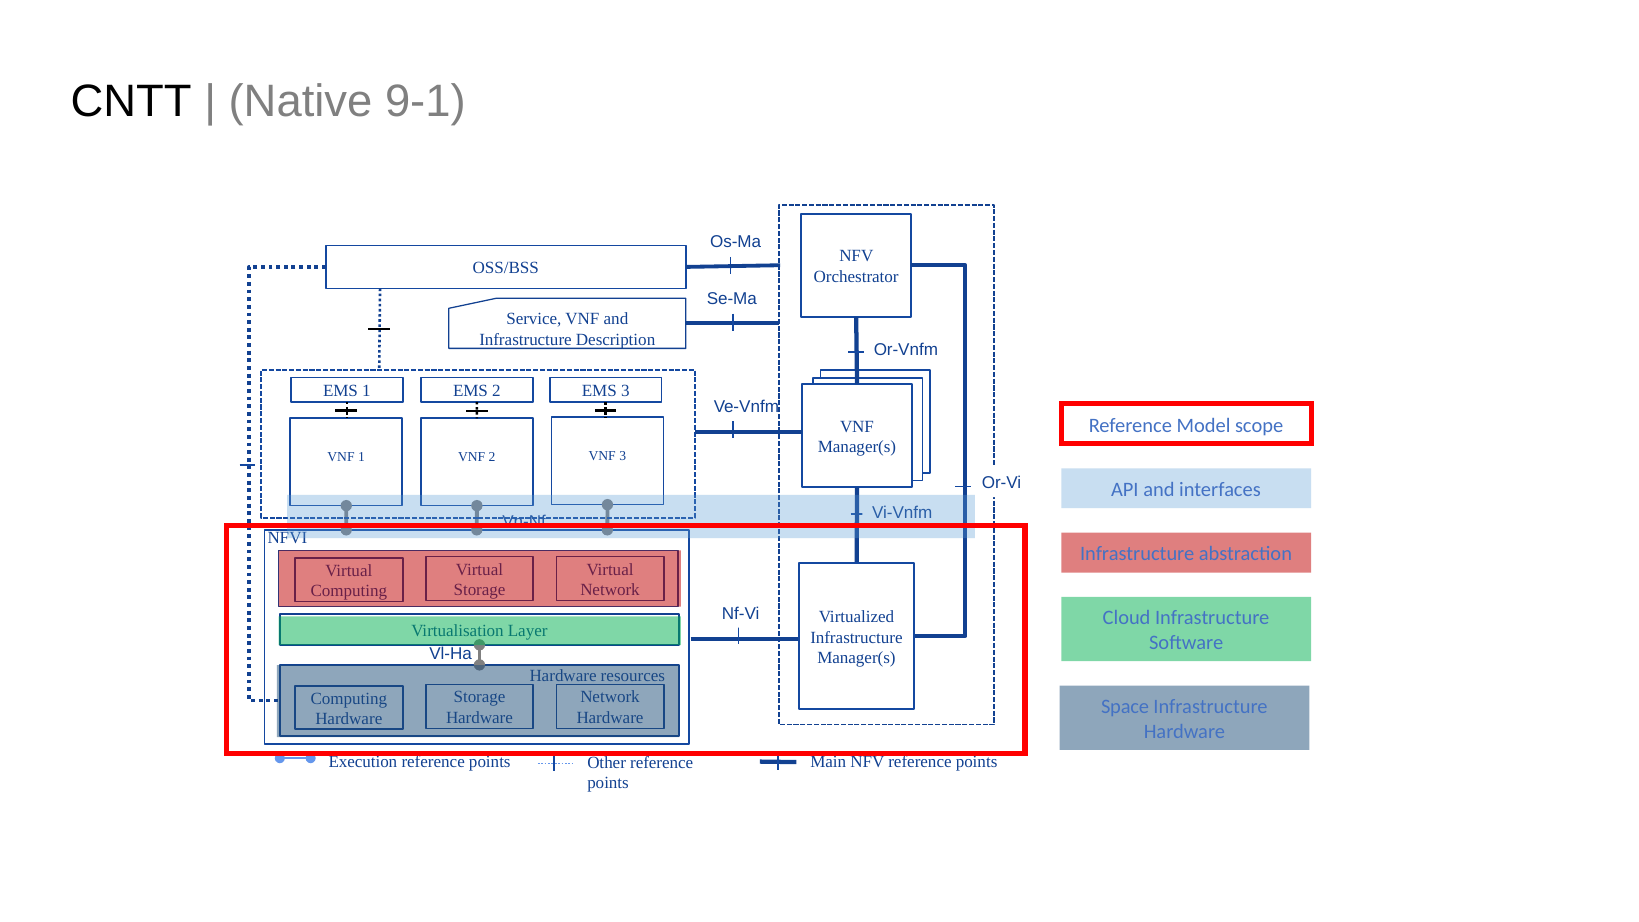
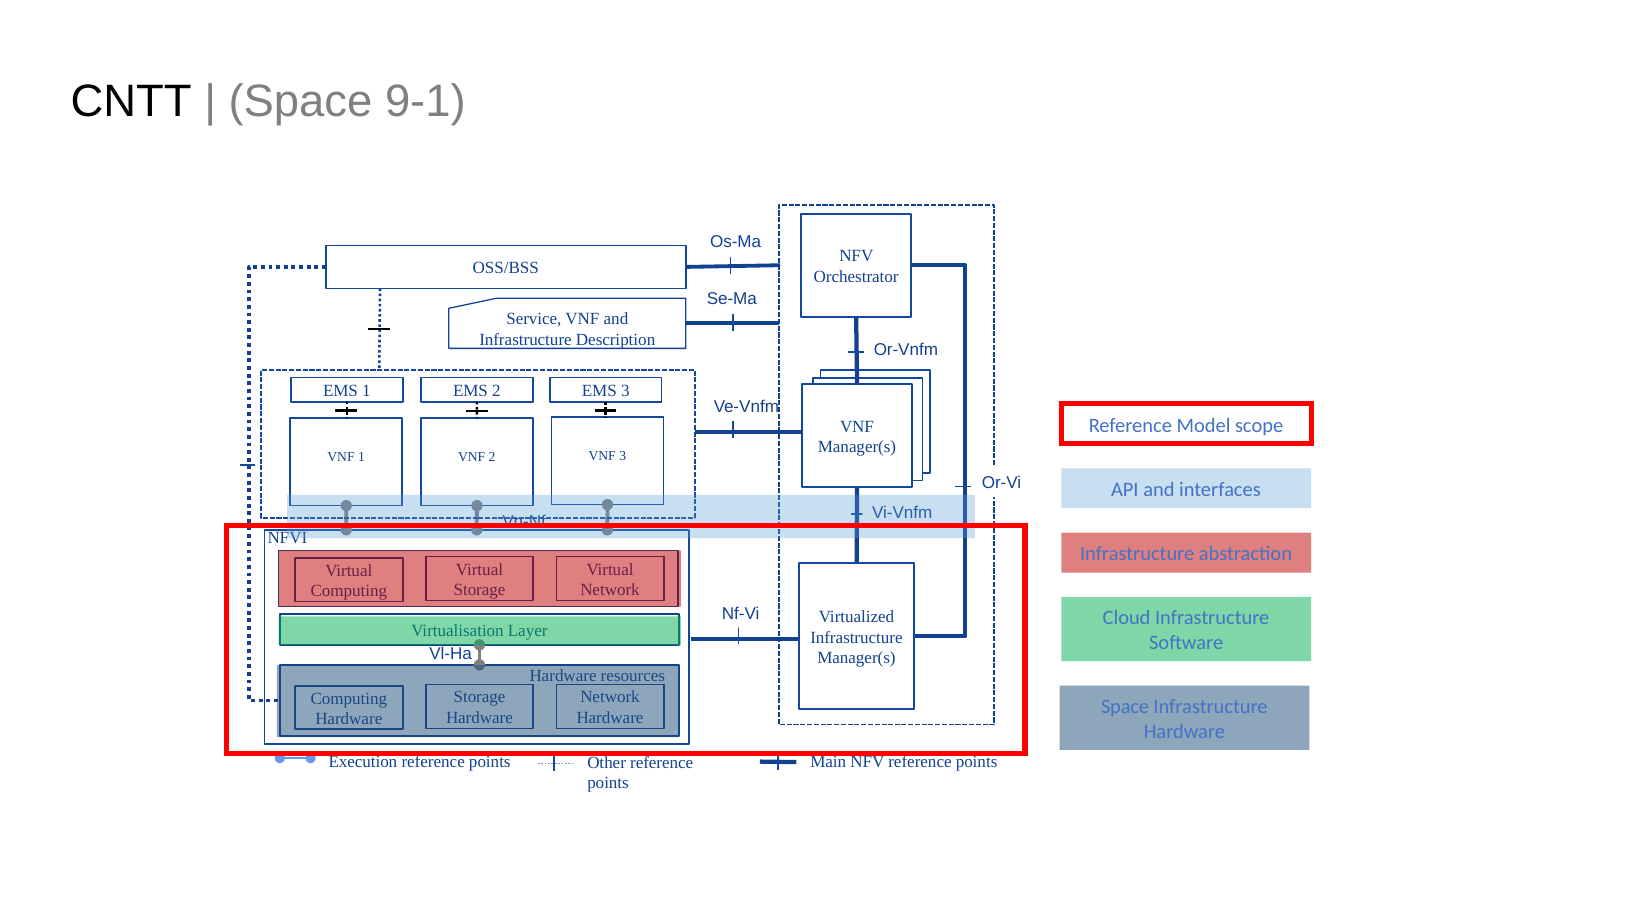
Native: Native -> Space (301, 102)
